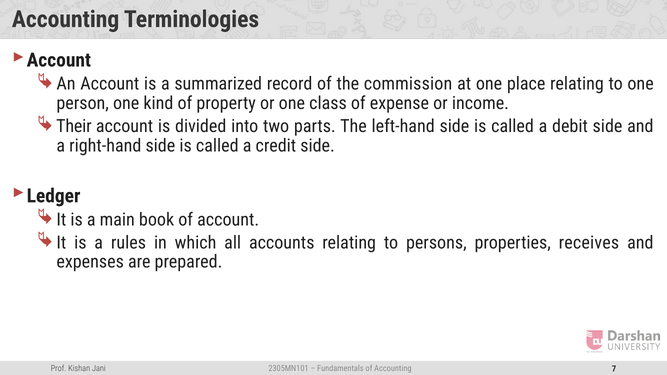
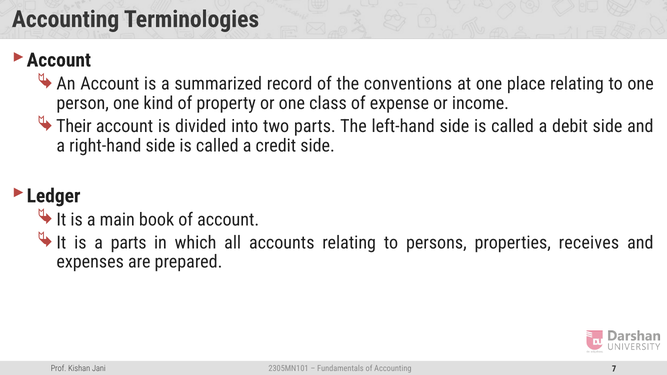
commission: commission -> conventions (408, 84)
a rules: rules -> parts (129, 243)
